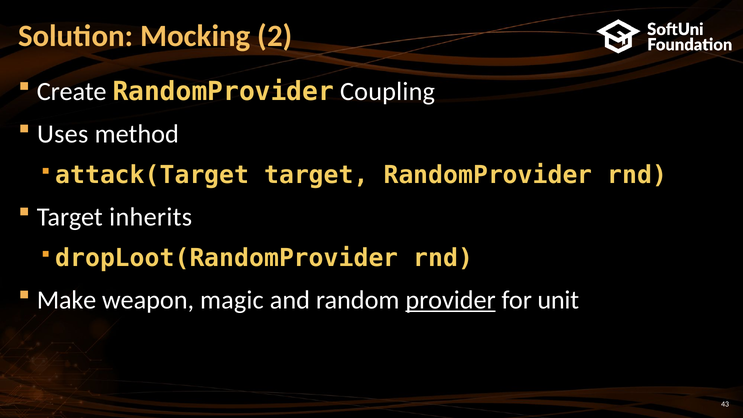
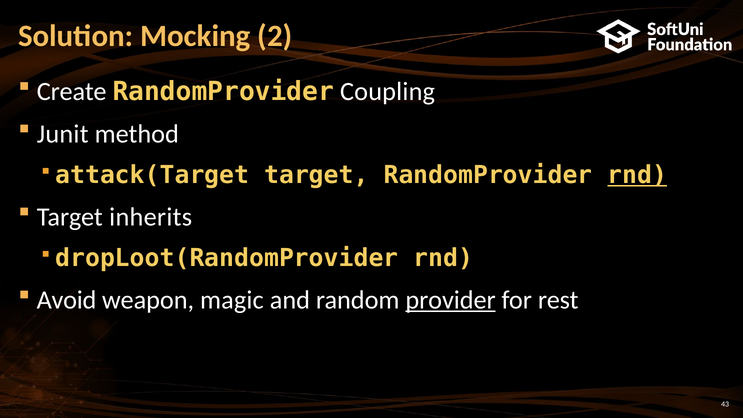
Uses: Uses -> Junit (63, 134)
rnd underline: none -> present (637, 175)
Make: Make -> Avoid (67, 300)
unit: unit -> rest (558, 300)
